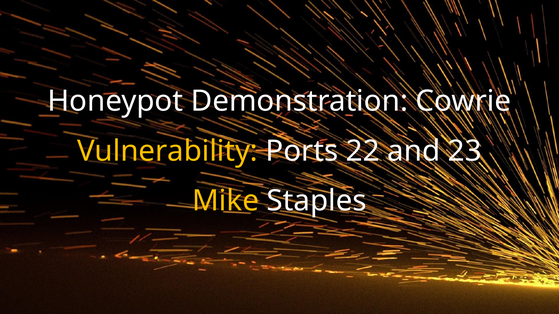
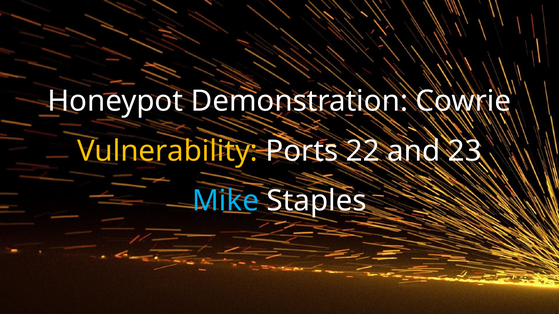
Mike colour: yellow -> light blue (226, 201)
